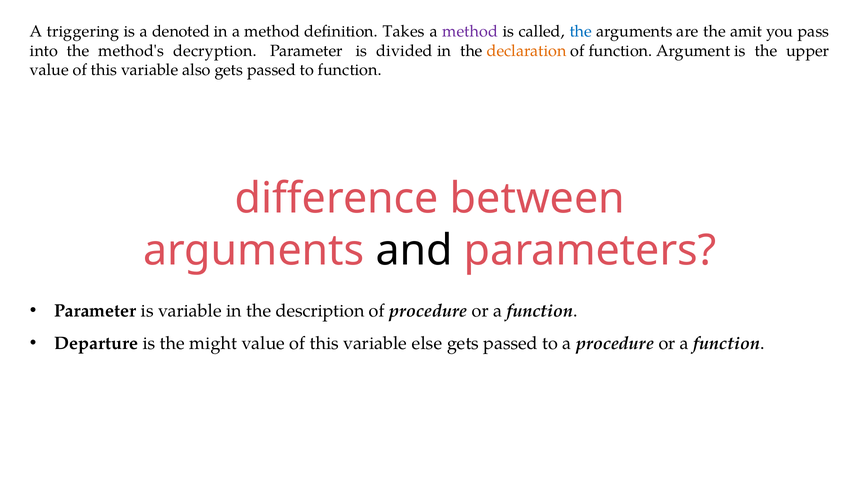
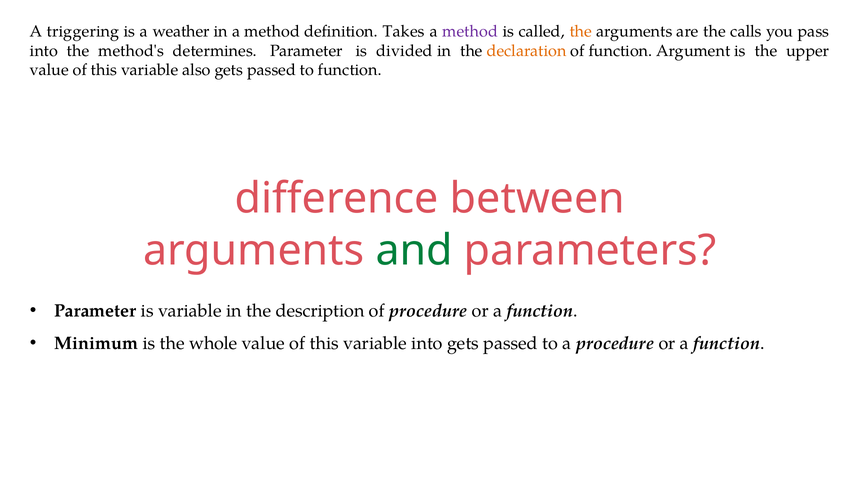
denoted: denoted -> weather (181, 31)
the colour: blue -> orange (581, 31)
amit: amit -> calls (746, 31)
decryption: decryption -> determines (215, 51)
and colour: black -> green (414, 250)
Departure: Departure -> Minimum (96, 343)
might: might -> whole (213, 343)
variable else: else -> into (427, 343)
